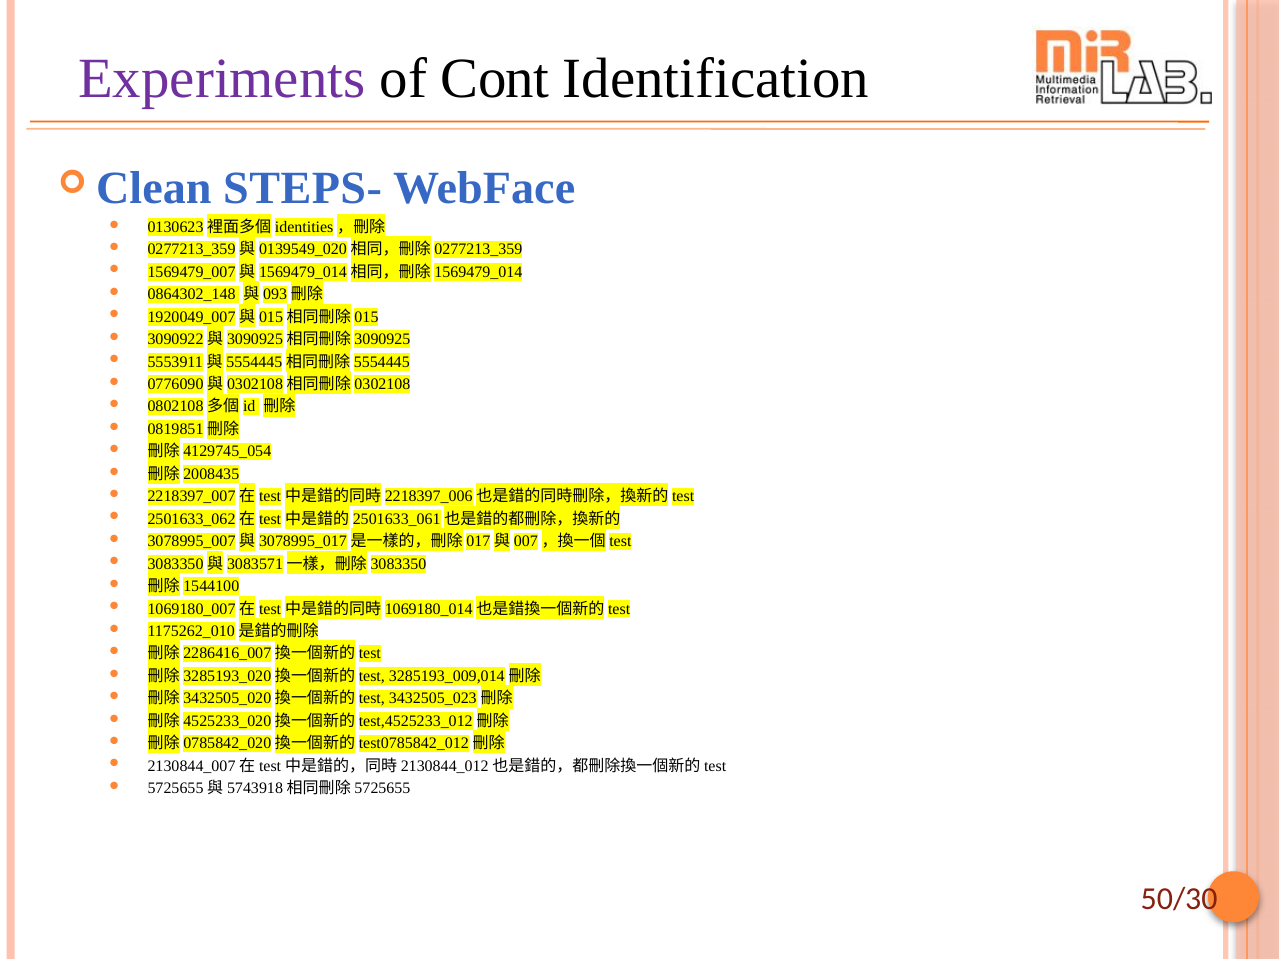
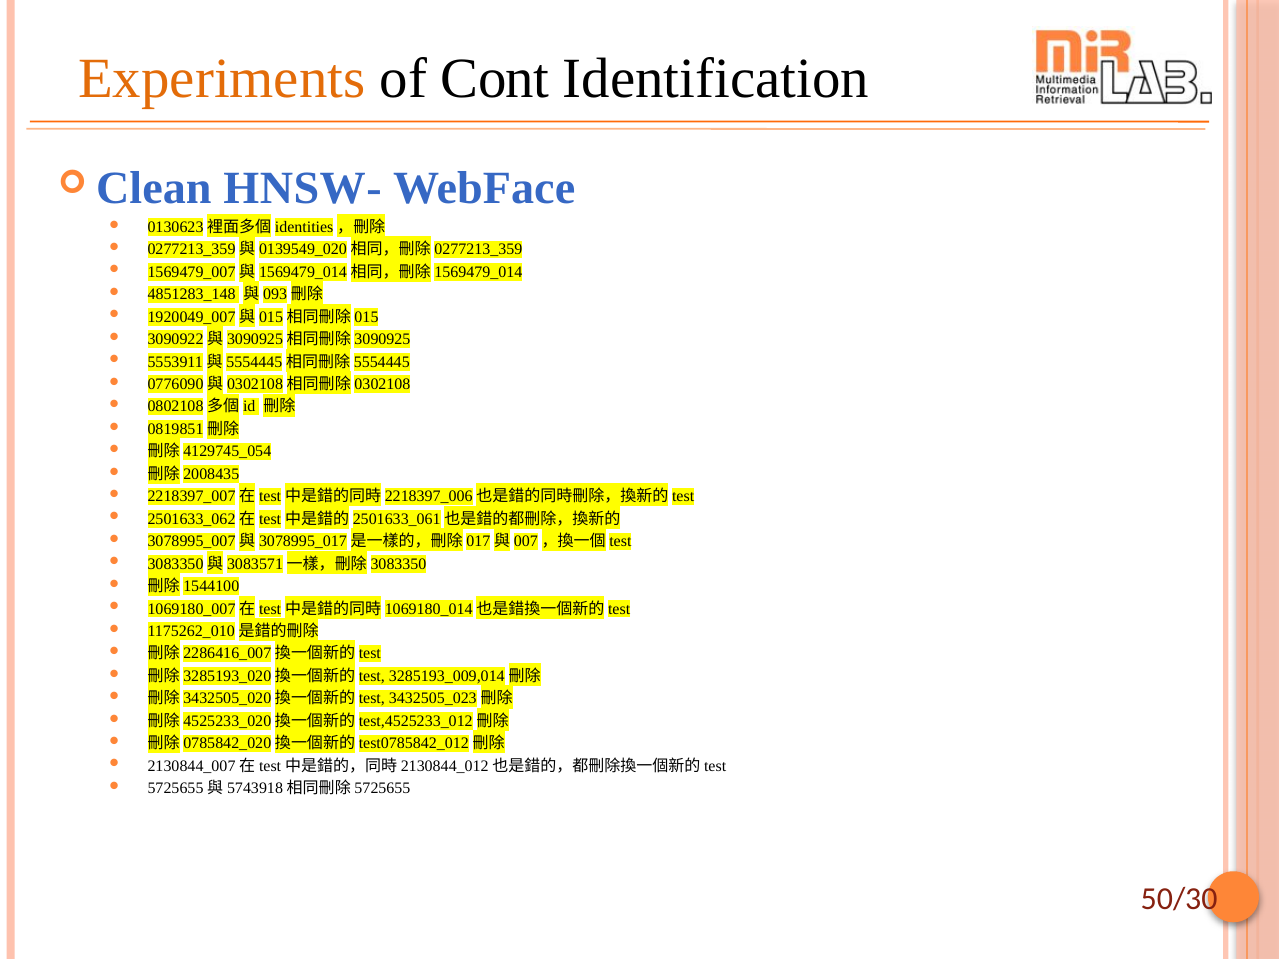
Experiments colour: purple -> orange (222, 79)
STEPS-: STEPS- -> HNSW- (303, 189)
0864302_148: 0864302_148 -> 4851283_148 (192, 295)
